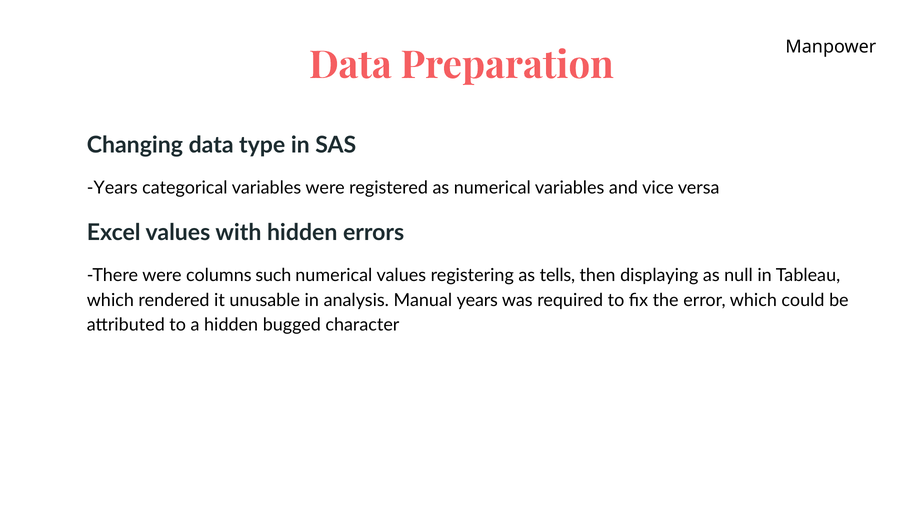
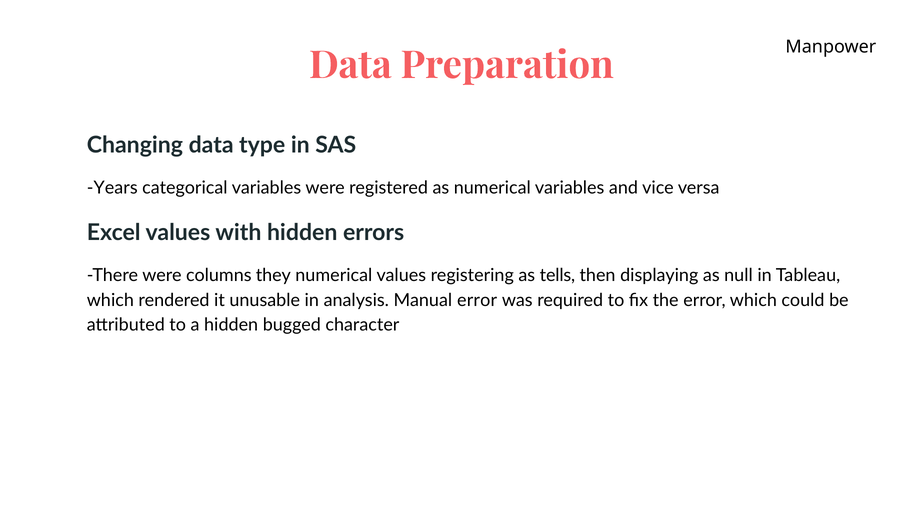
such: such -> they (273, 275)
Manual years: years -> error (477, 300)
